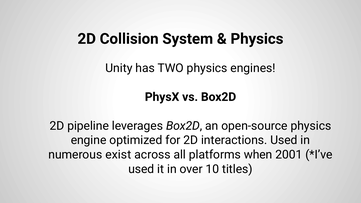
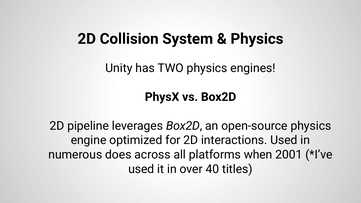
exist: exist -> does (118, 155)
10: 10 -> 40 (212, 169)
